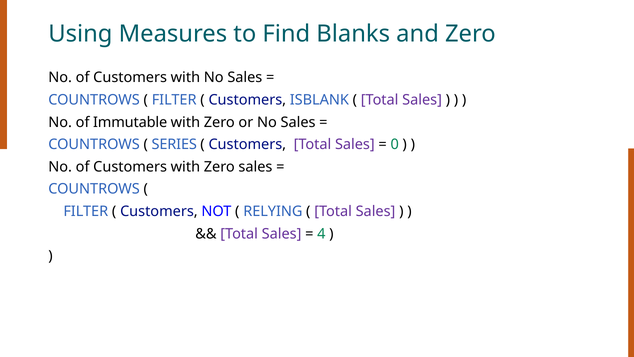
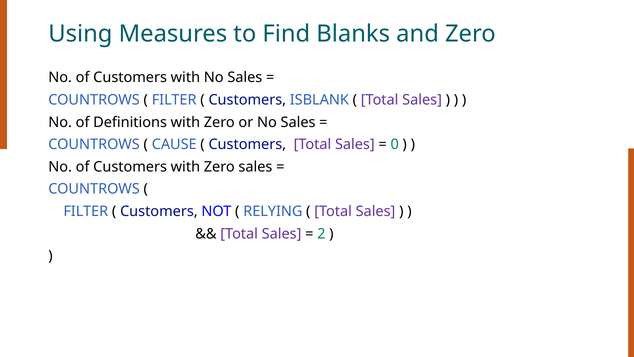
Immutable: Immutable -> Definitions (130, 122)
SERIES: SERIES -> CAUSE (174, 144)
4: 4 -> 2 (321, 233)
